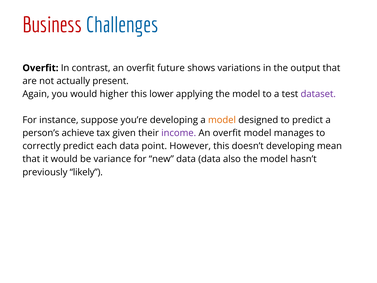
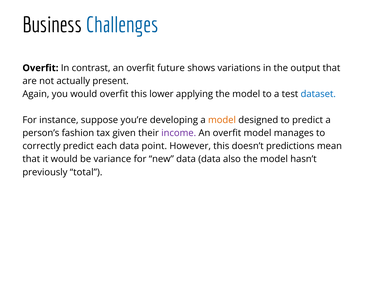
Business colour: red -> black (52, 25)
would higher: higher -> overfit (114, 94)
dataset colour: purple -> blue (318, 94)
achieve: achieve -> fashion (78, 133)
doesn’t developing: developing -> predictions (290, 146)
likely: likely -> total (86, 172)
